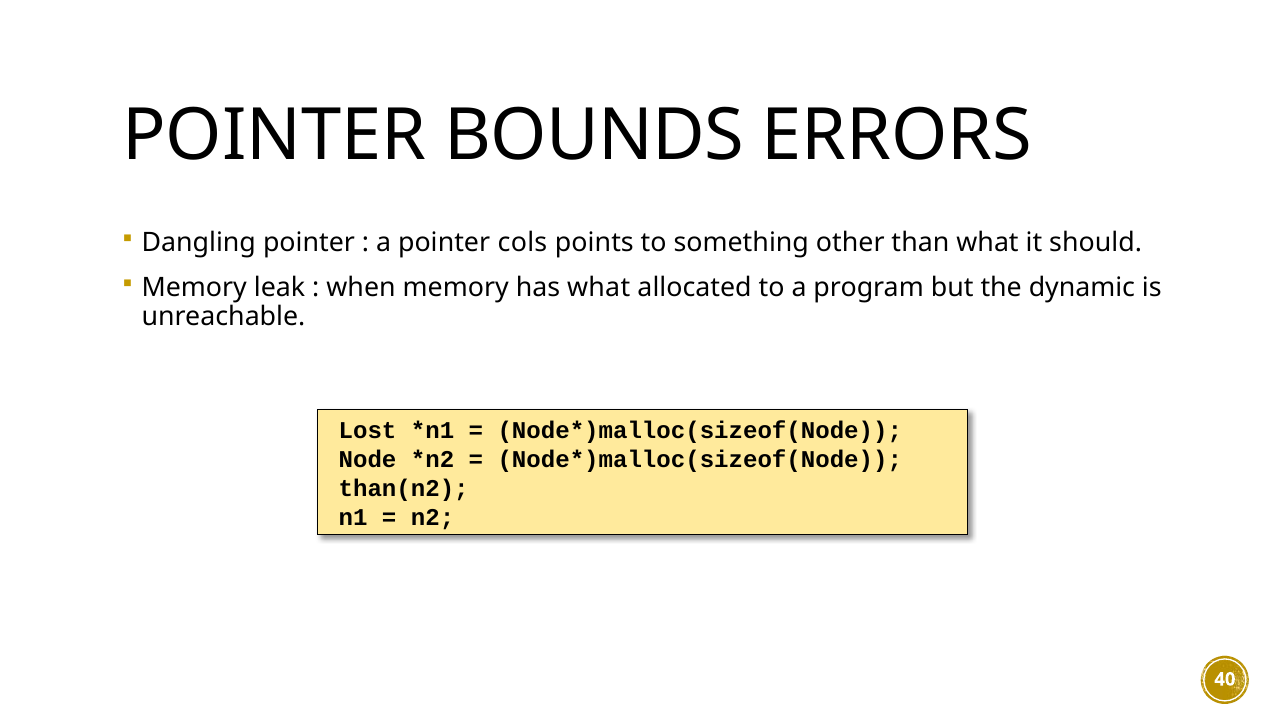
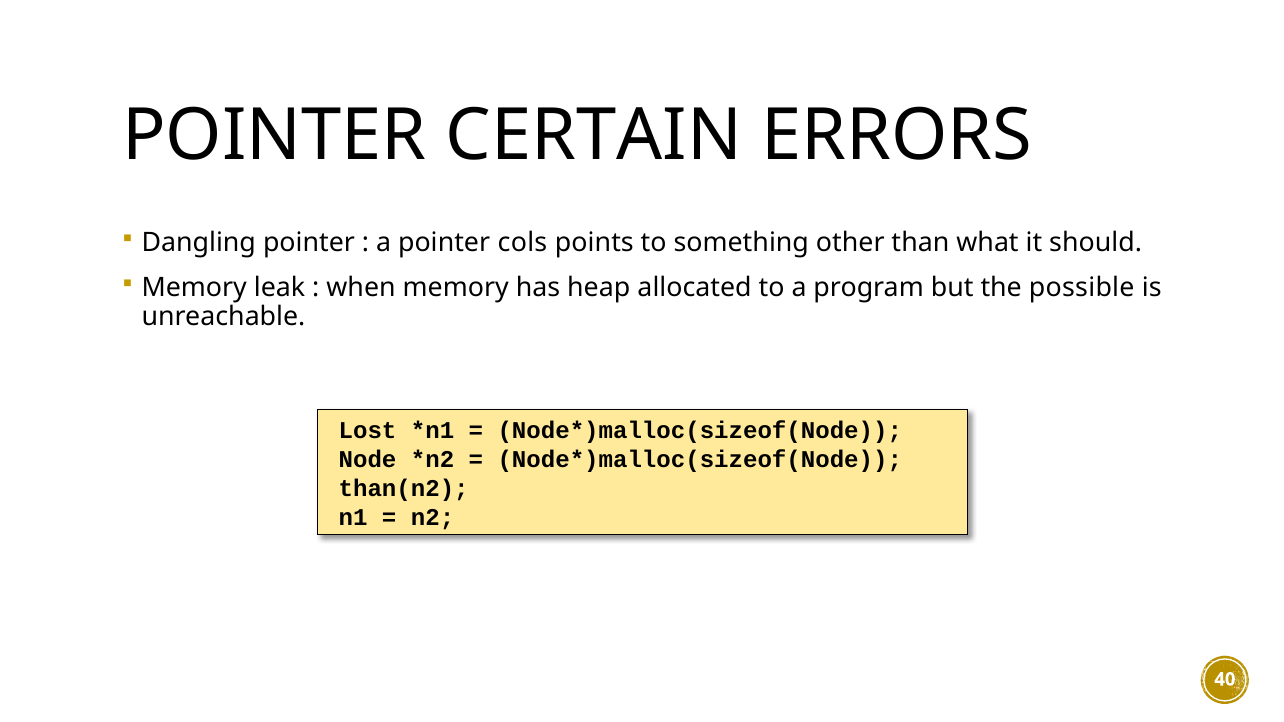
BOUNDS: BOUNDS -> CERTAIN (594, 135)
has what: what -> heap (599, 287)
dynamic: dynamic -> possible (1082, 287)
